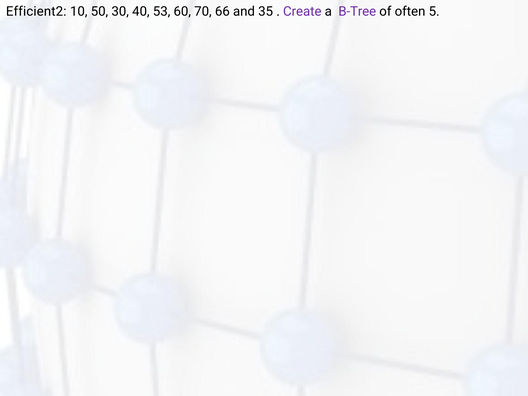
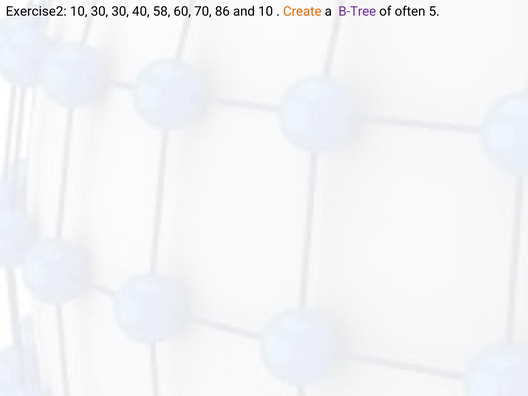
Efficient2: Efficient2 -> Exercise2 (36, 11)
10 50: 50 -> 30 (99, 11)
53: 53 -> 58 (162, 11)
66: 66 -> 86 (222, 11)
and 35: 35 -> 10 (266, 11)
Create colour: purple -> orange (302, 11)
